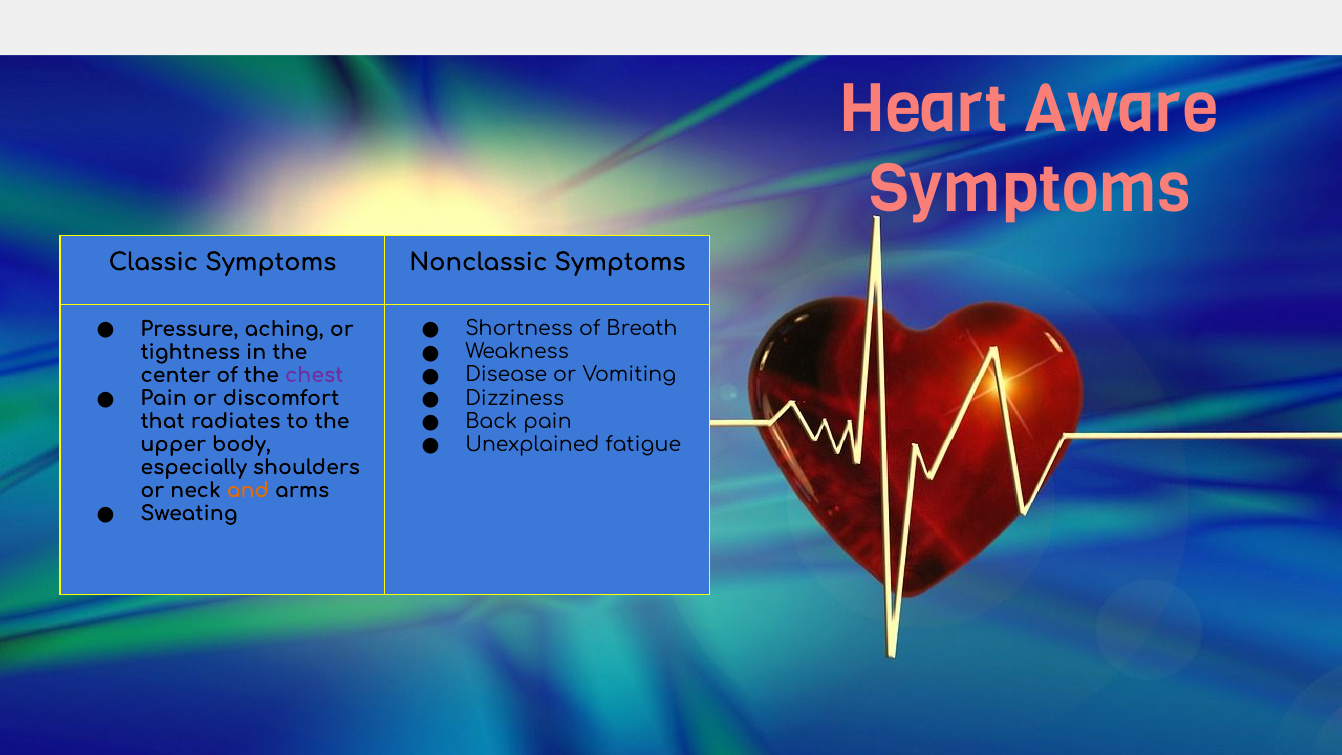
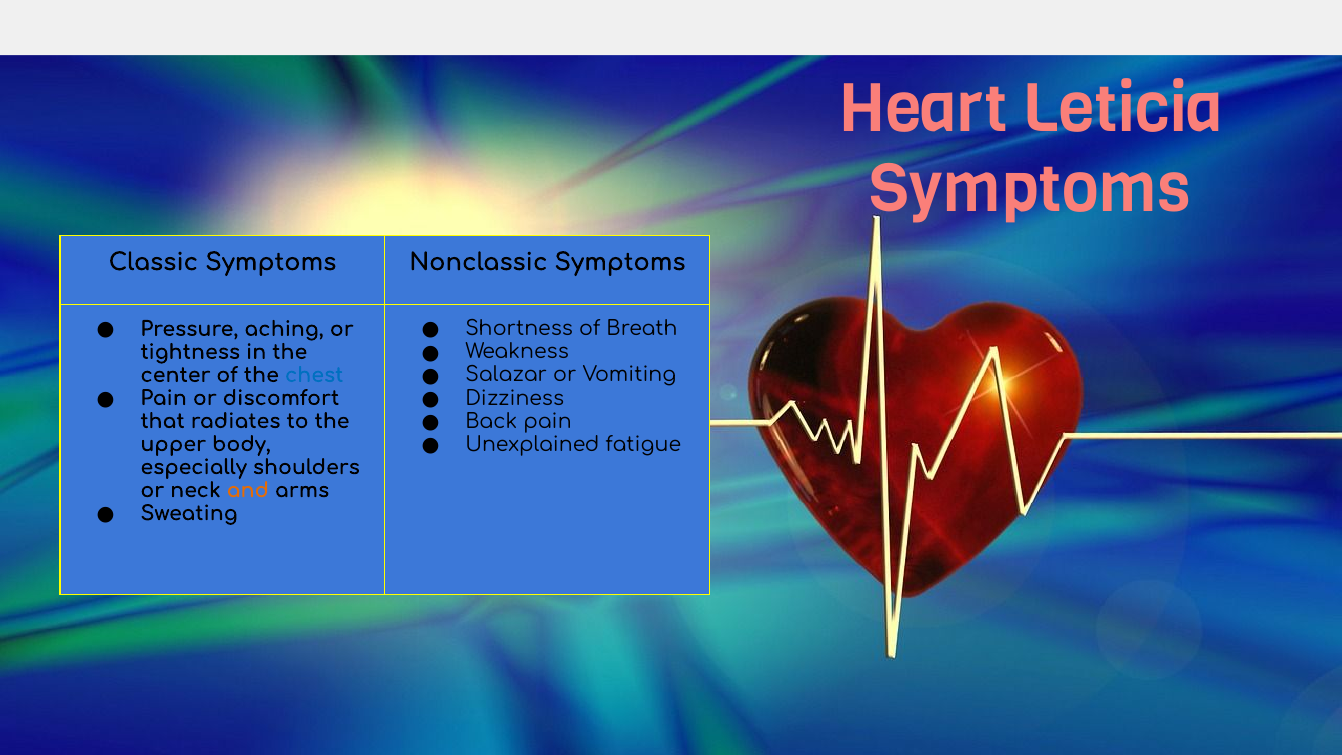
Aware: Aware -> Leticia (1122, 109)
Disease: Disease -> Salazar (506, 375)
chest colour: purple -> blue (314, 375)
